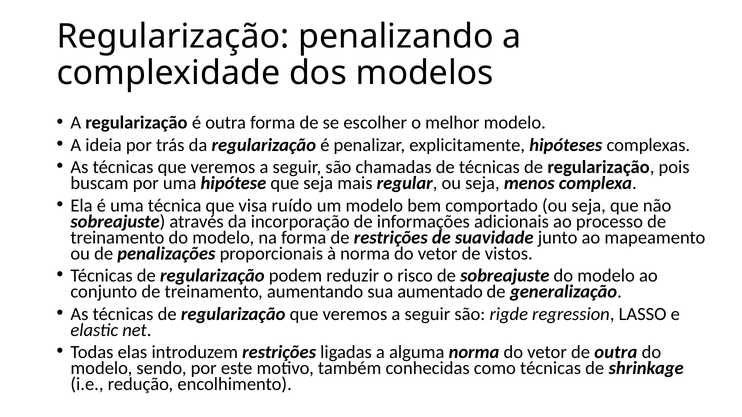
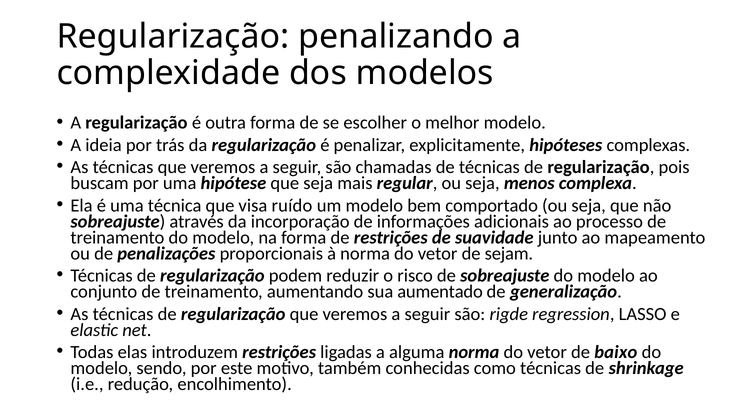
vistos: vistos -> sejam (509, 254)
de outra: outra -> baixo (616, 352)
